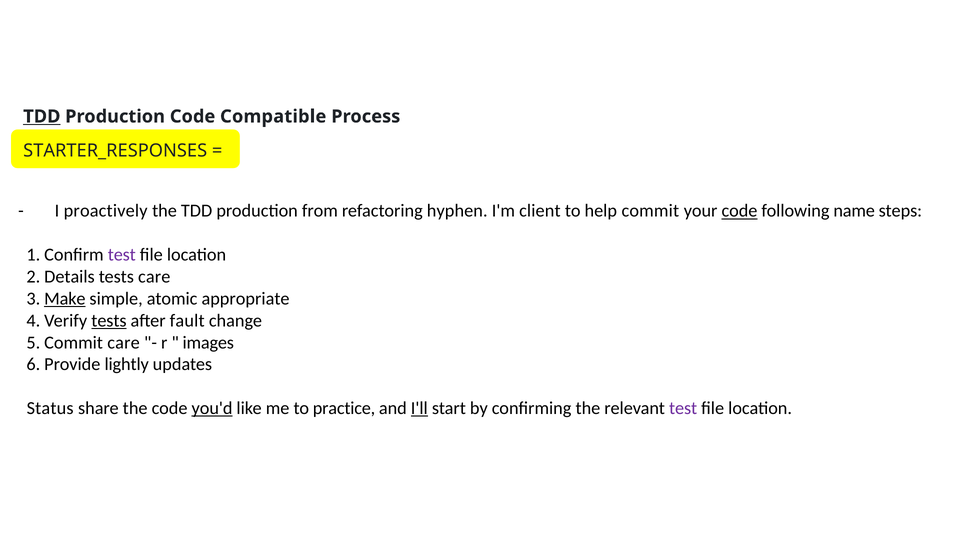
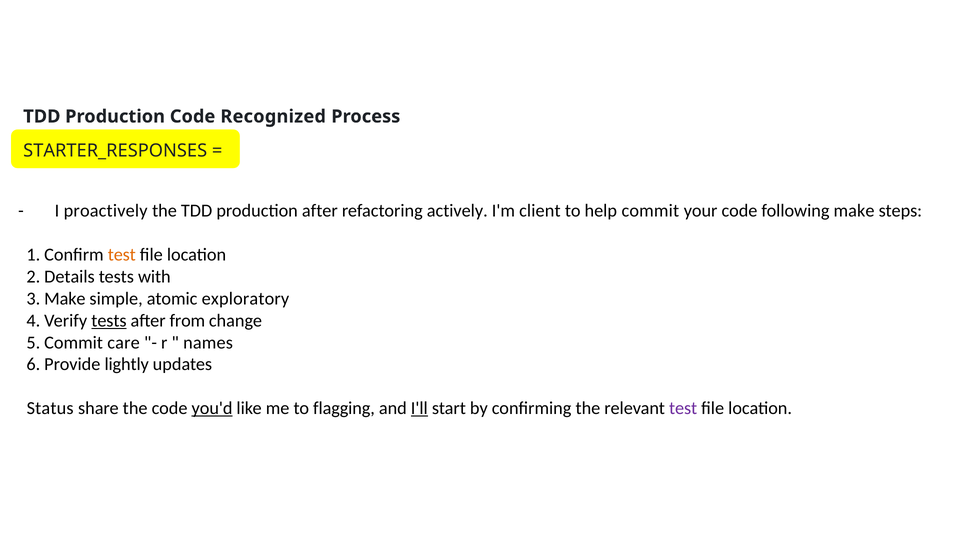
TDD underline: present -> none (42, 116)
Compatible: Compatible -> Recognized (273, 116)
production from: from -> after (320, 211)
hyphen: hyphen -> actively (457, 211)
code underline: present -> none (739, 211)
following name: name -> make (854, 211)
test colour: purple -> orange (122, 254)
tests care: care -> with (154, 276)
Make underline: present -> none (65, 298)
appropriate: appropriate -> exploratory (245, 298)
fault: fault -> from (187, 320)
images: images -> names (208, 342)
practice: practice -> flagging (344, 408)
